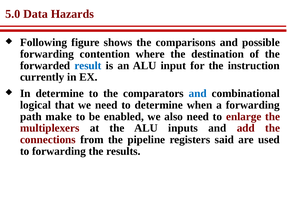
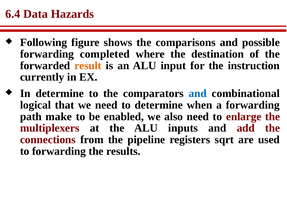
5.0: 5.0 -> 6.4 (13, 14)
contention: contention -> completed (105, 54)
result colour: blue -> orange (88, 66)
said: said -> sqrt (224, 140)
